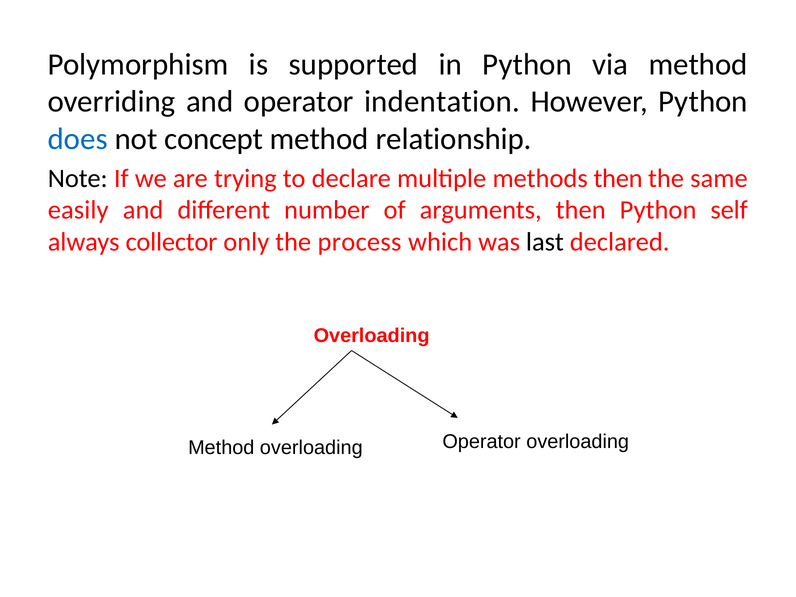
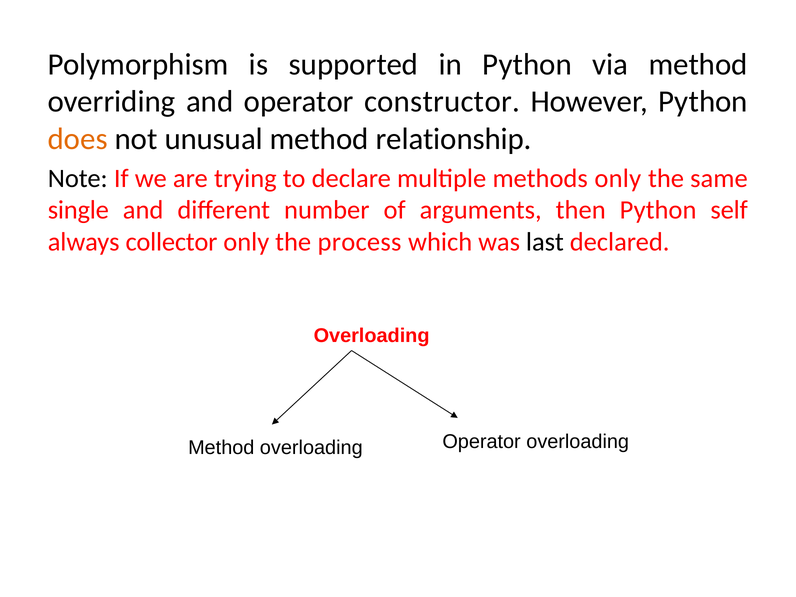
indentation: indentation -> constructor (442, 102)
does colour: blue -> orange (78, 139)
concept: concept -> unusual (214, 139)
methods then: then -> only (618, 178)
easily: easily -> single (78, 210)
